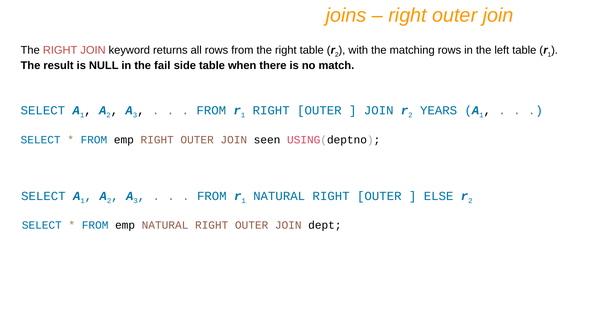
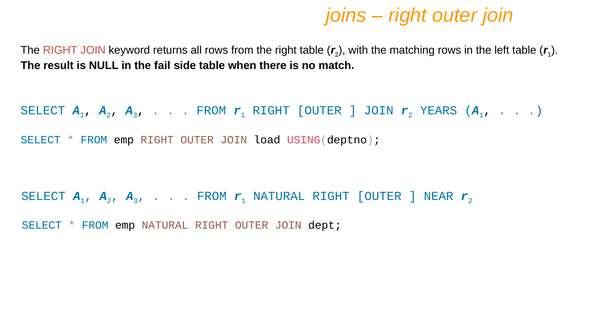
seen: seen -> load (267, 140)
ELSE: ELSE -> NEAR (439, 196)
